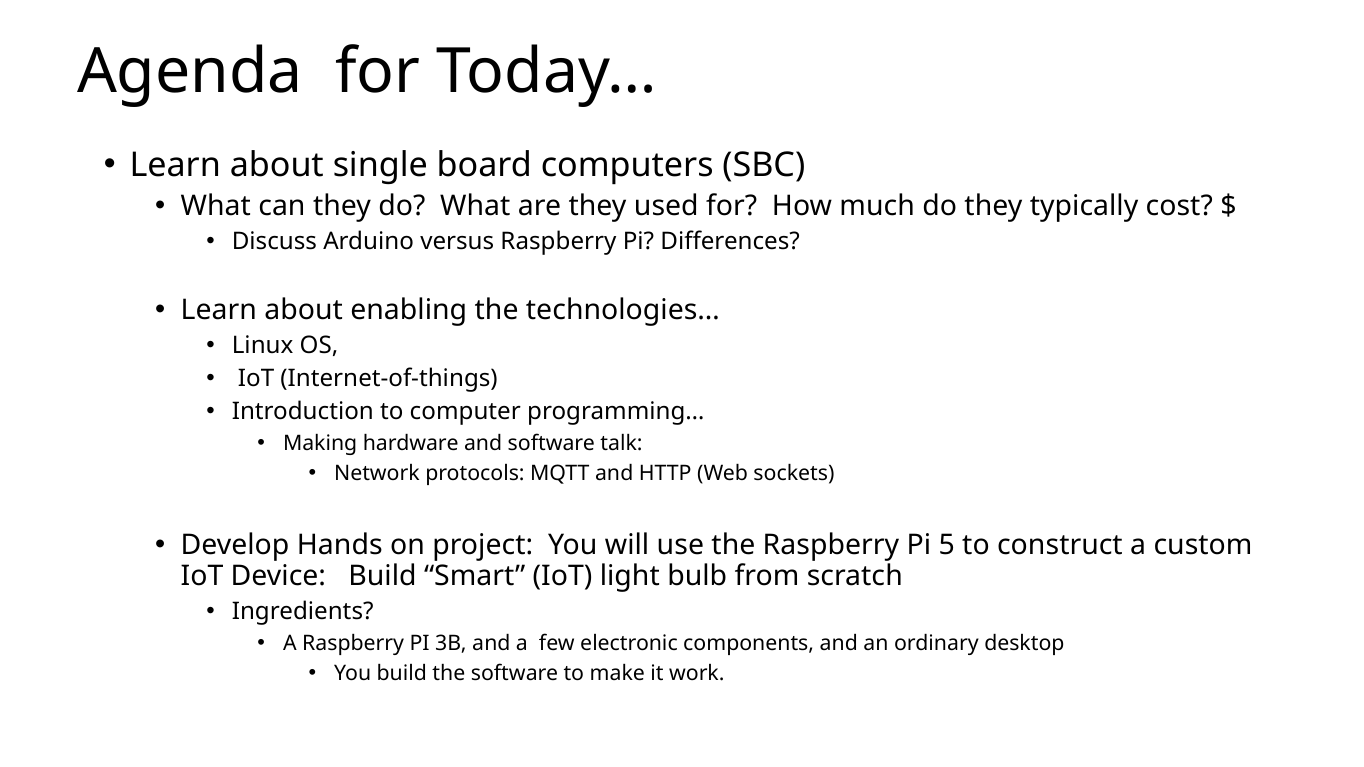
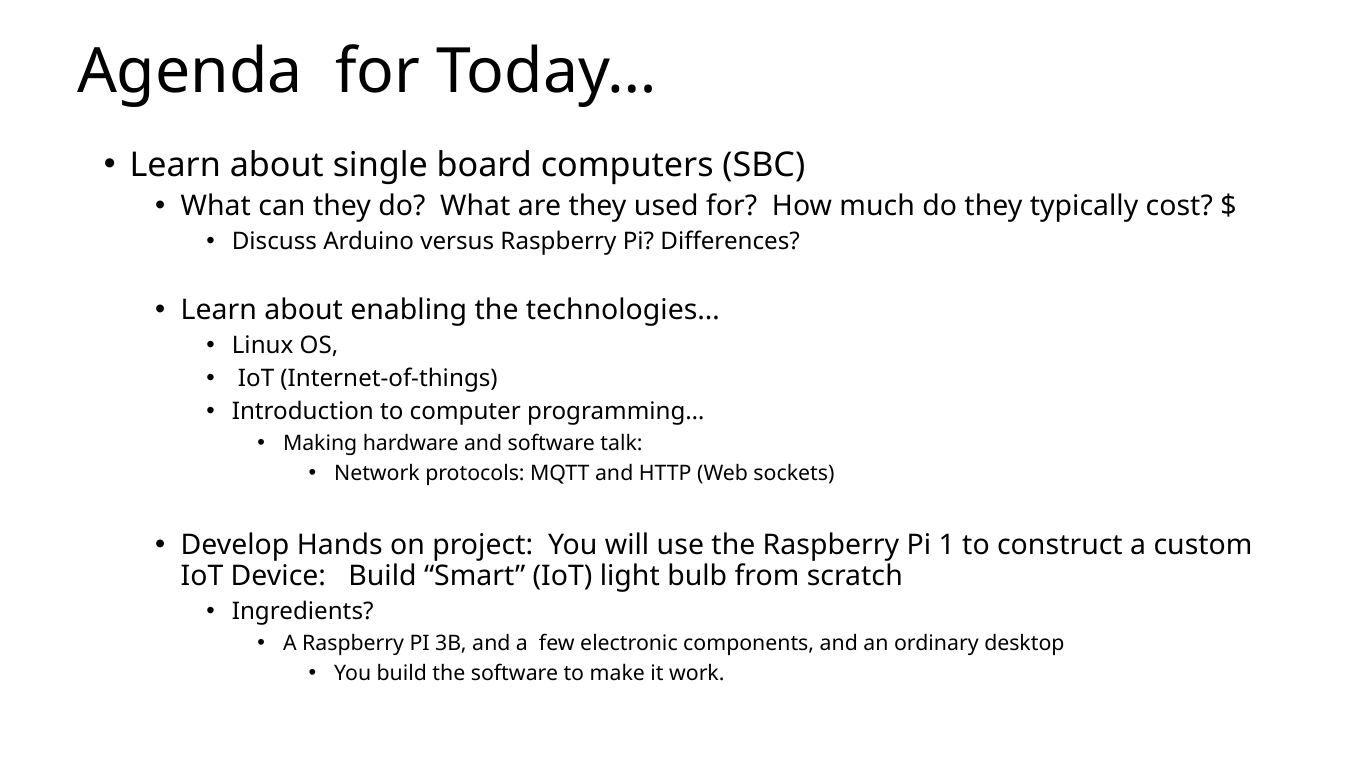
5: 5 -> 1 (947, 545)
